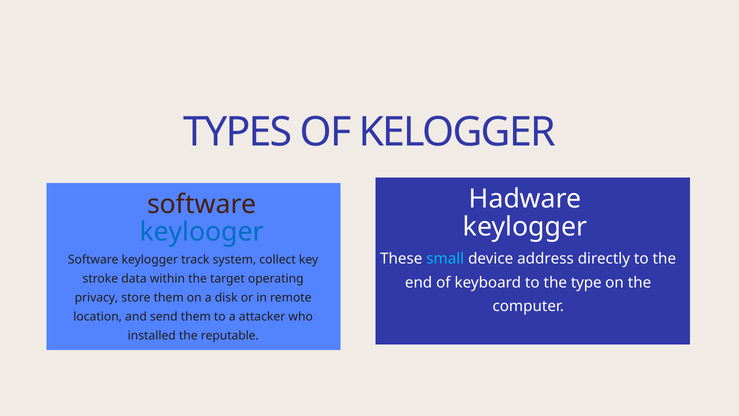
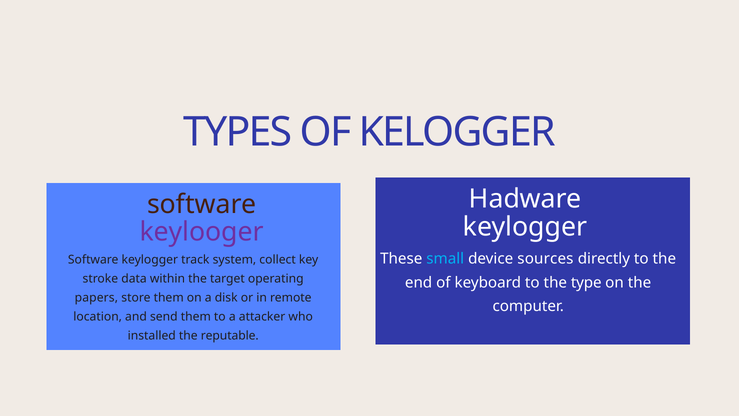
keylooger colour: blue -> purple (202, 232)
address: address -> sources (545, 259)
privacy: privacy -> papers (96, 298)
